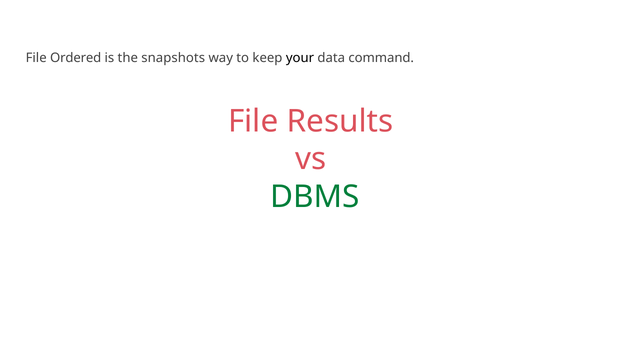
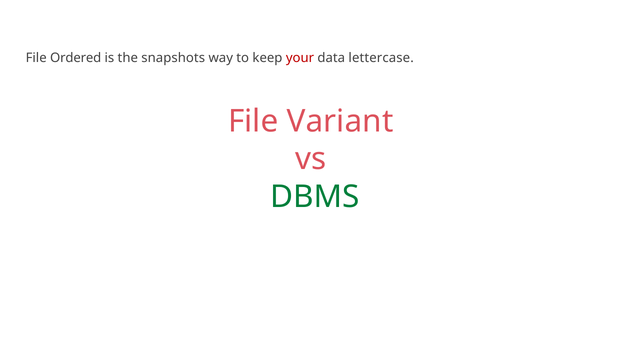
your colour: black -> red (300, 58)
command: command -> lettercase (381, 58)
Results: Results -> Variant (340, 121)
